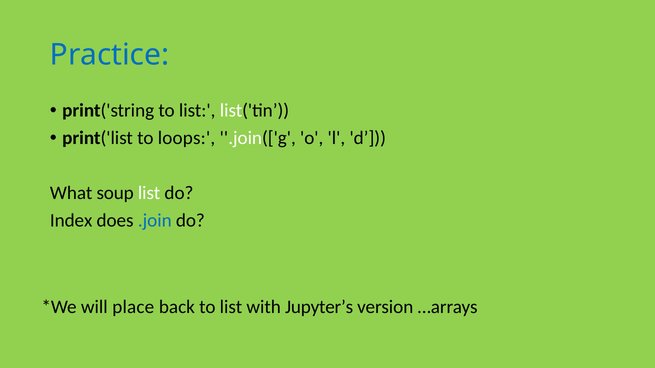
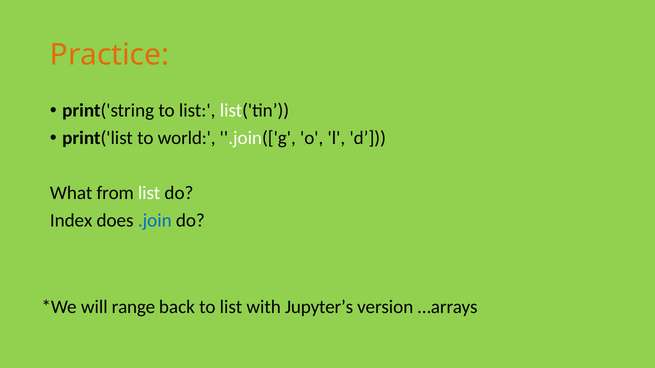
Practice colour: blue -> orange (110, 55)
loops: loops -> world (187, 138)
soup: soup -> from (115, 193)
place: place -> range (133, 308)
